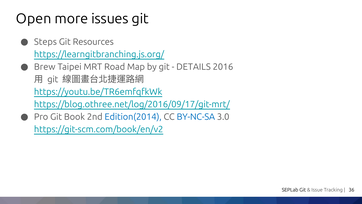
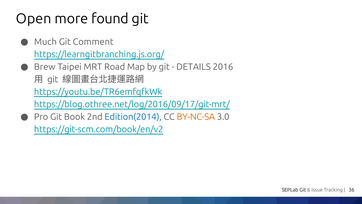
issues: issues -> found (110, 19)
Steps: Steps -> Much (45, 42)
Resources: Resources -> Comment (93, 42)
BY-NC-SA colour: blue -> orange (196, 117)
